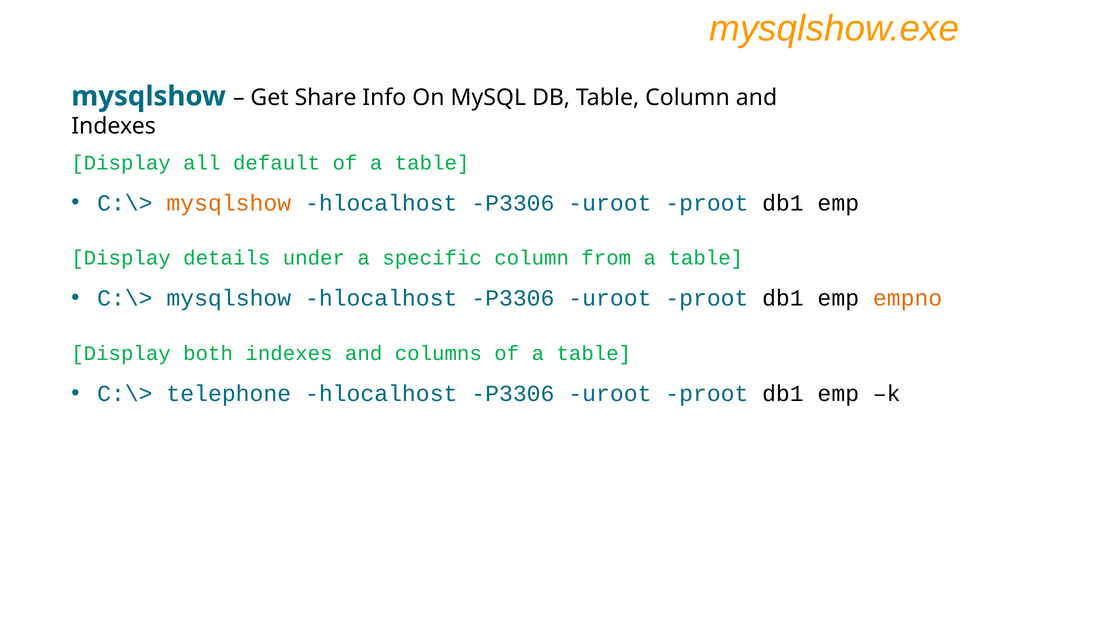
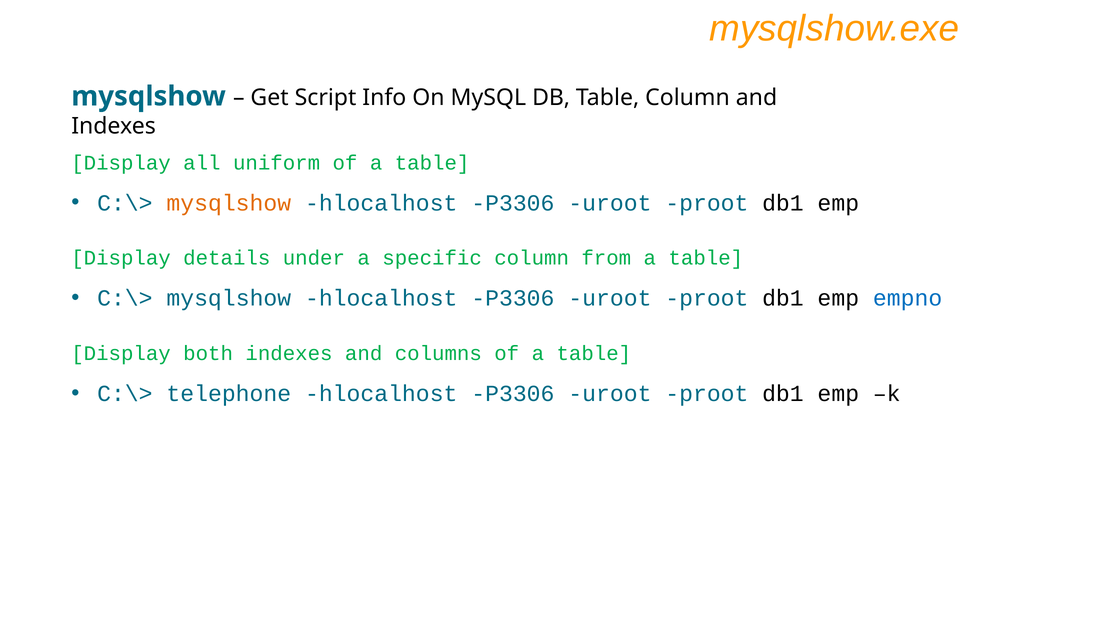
Share: Share -> Script (326, 98)
default: default -> uniform (277, 163)
empno colour: orange -> blue (908, 298)
